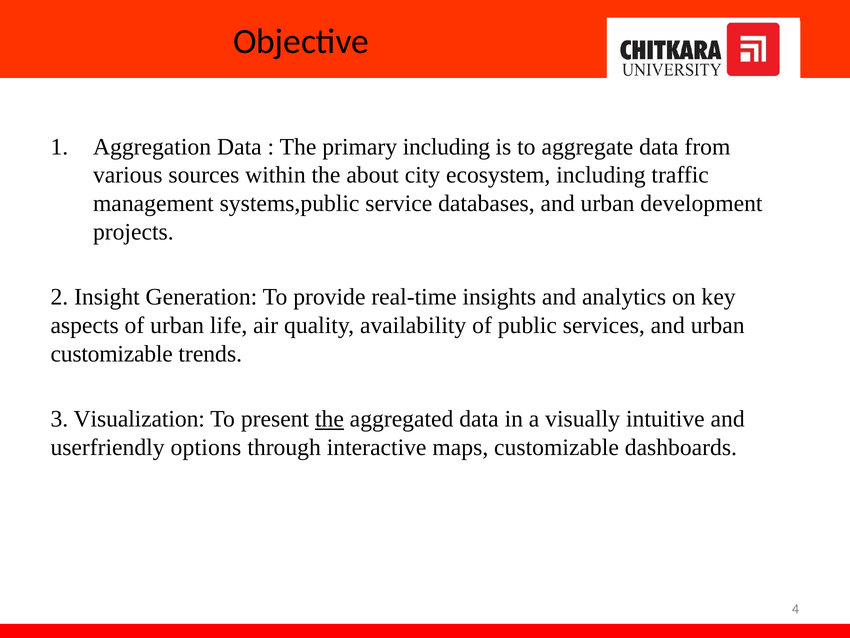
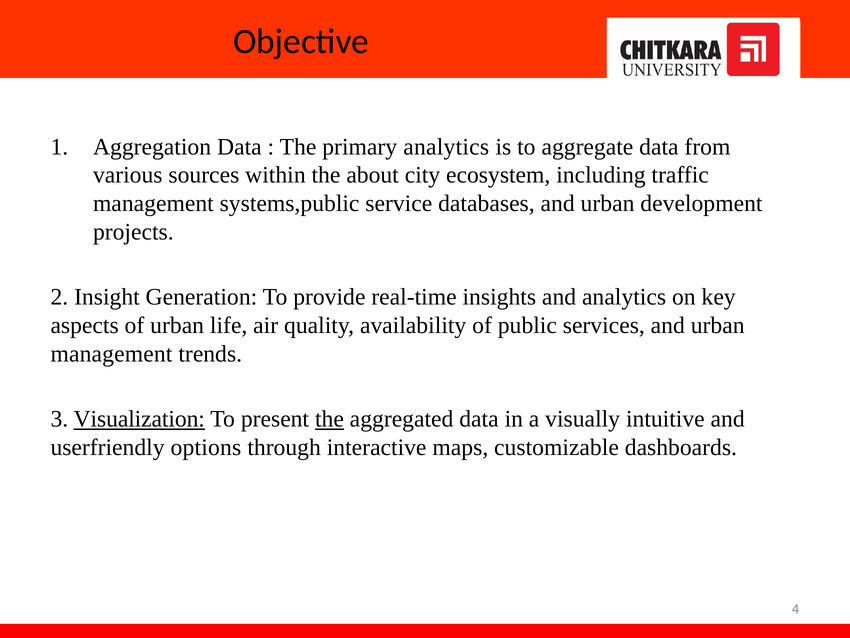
primary including: including -> analytics (446, 147)
customizable: customizable -> management (111, 354)
Visualization underline: none -> present (139, 419)
